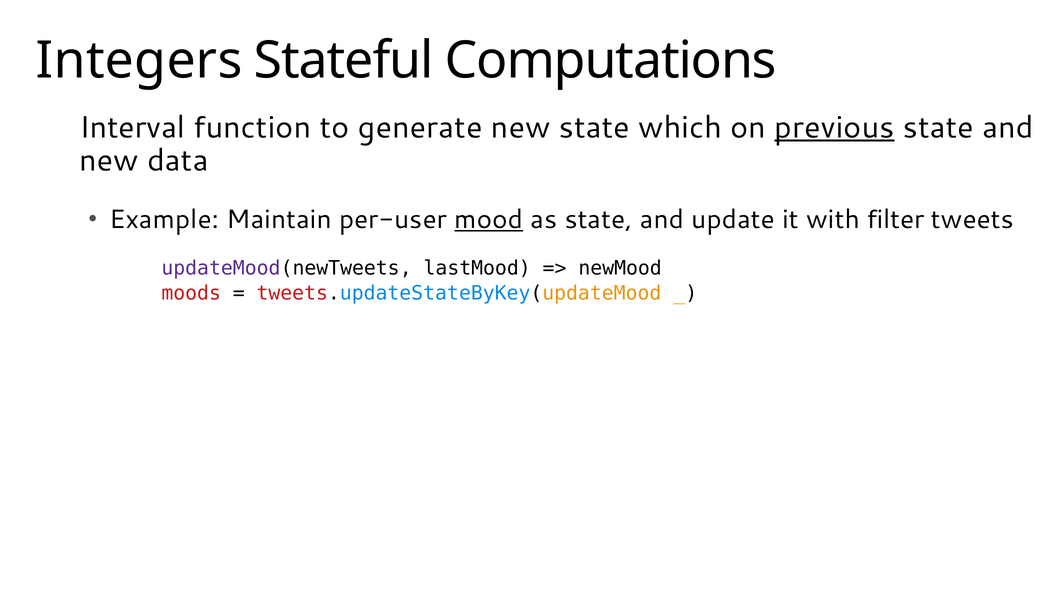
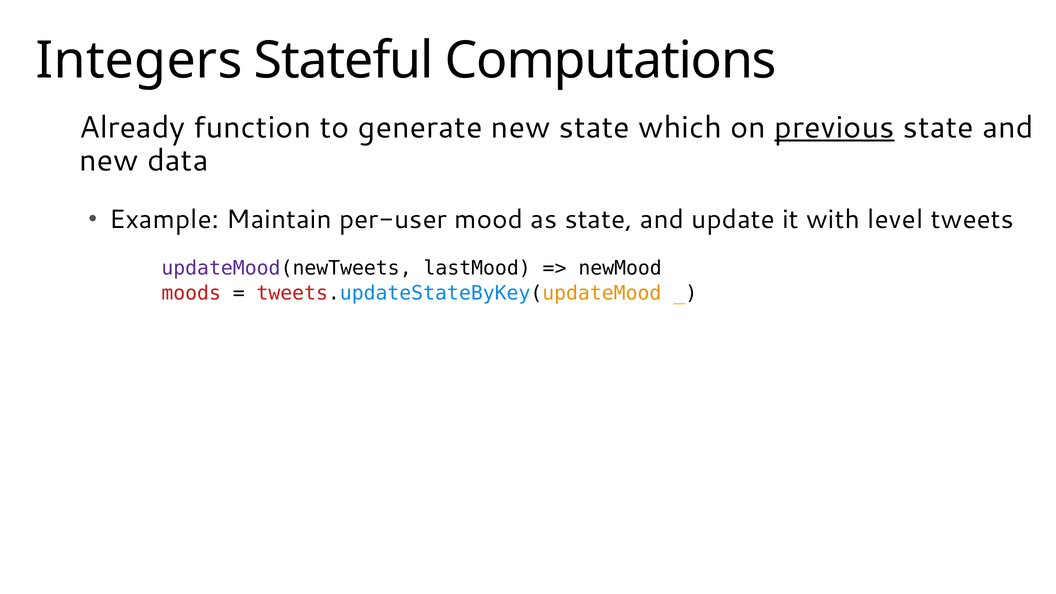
Interval: Interval -> Already (132, 127)
mood underline: present -> none (489, 219)
filter: filter -> level (895, 219)
